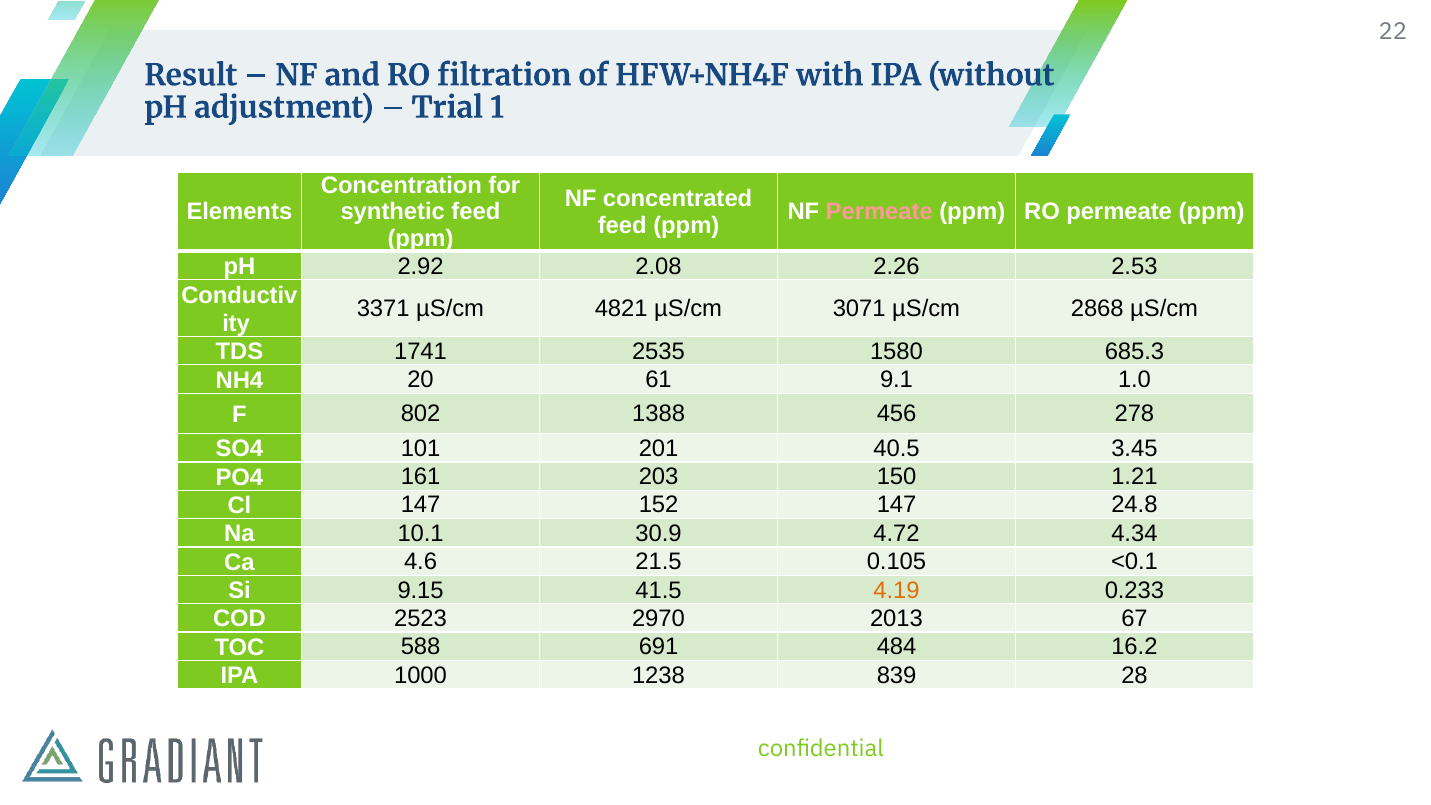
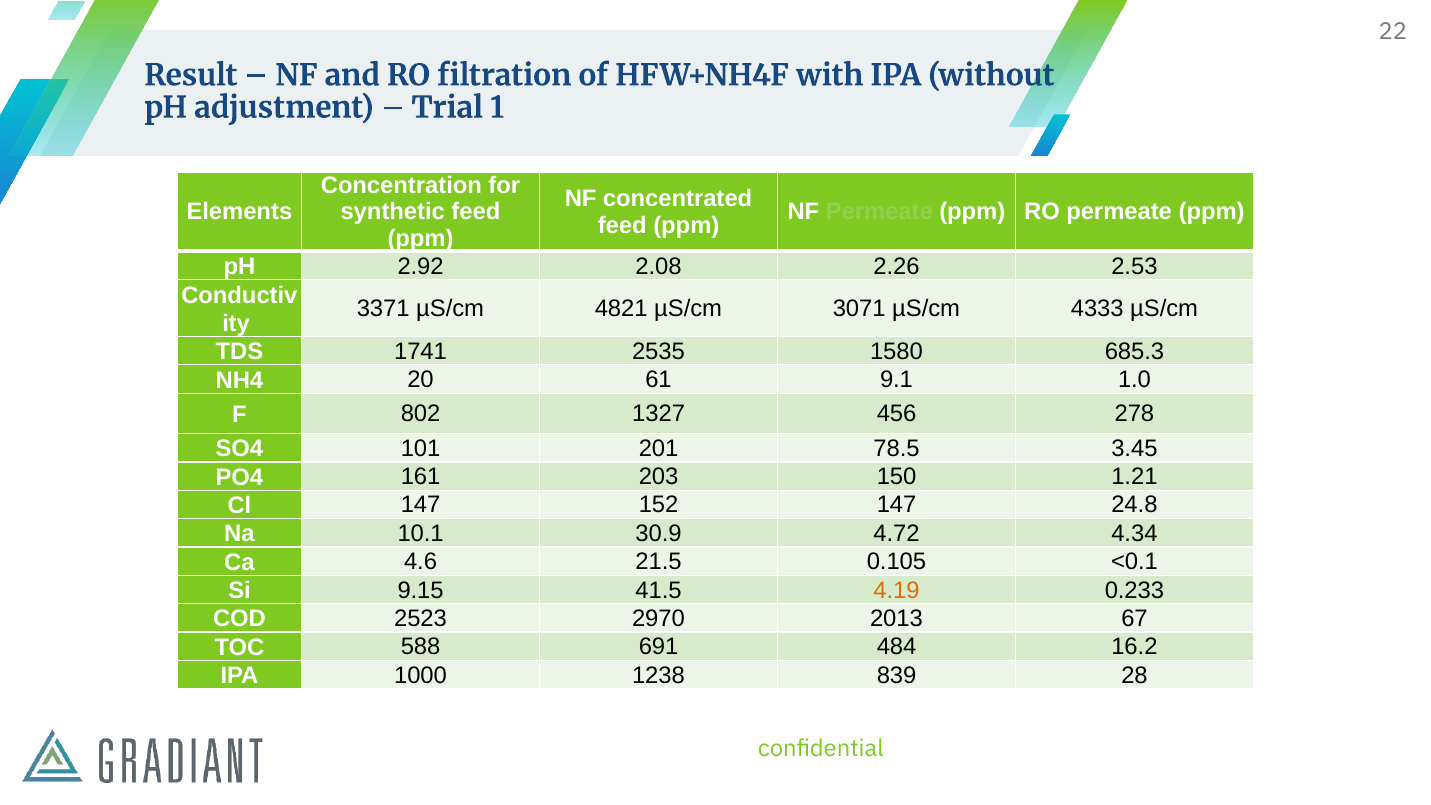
Permeate colour: pink -> light green (879, 212)
2868: 2868 -> 4333 (1097, 309)
1388: 1388 -> 1327 (659, 414)
40.5: 40.5 -> 78.5 (897, 448)
